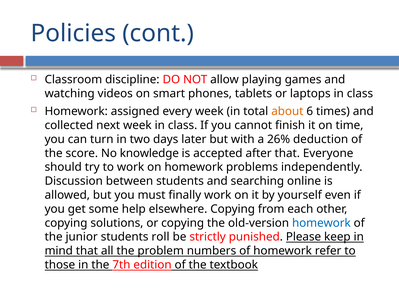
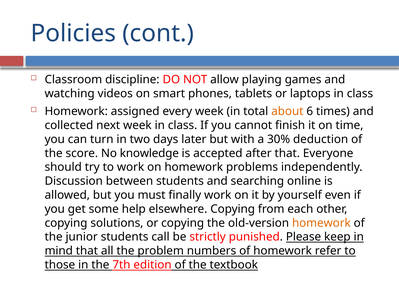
26%: 26% -> 30% (279, 139)
homework colour: blue -> orange (321, 223)
roll: roll -> call (161, 237)
